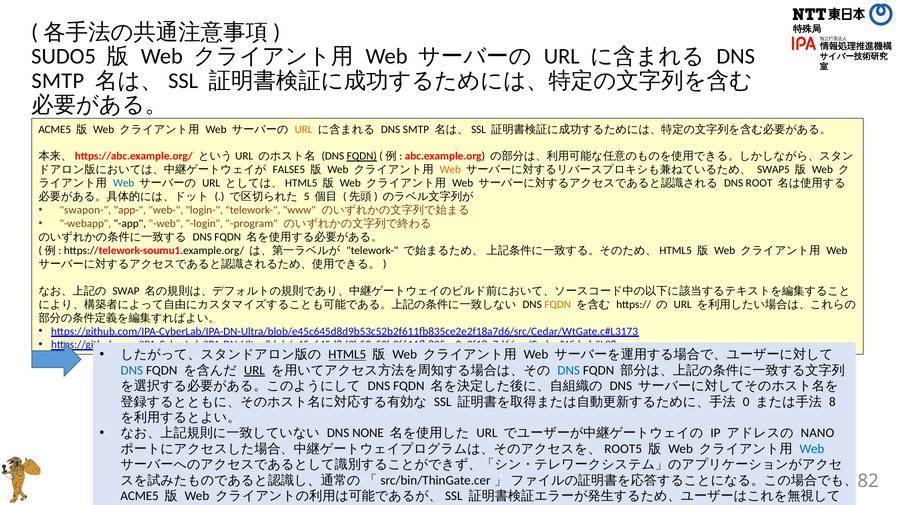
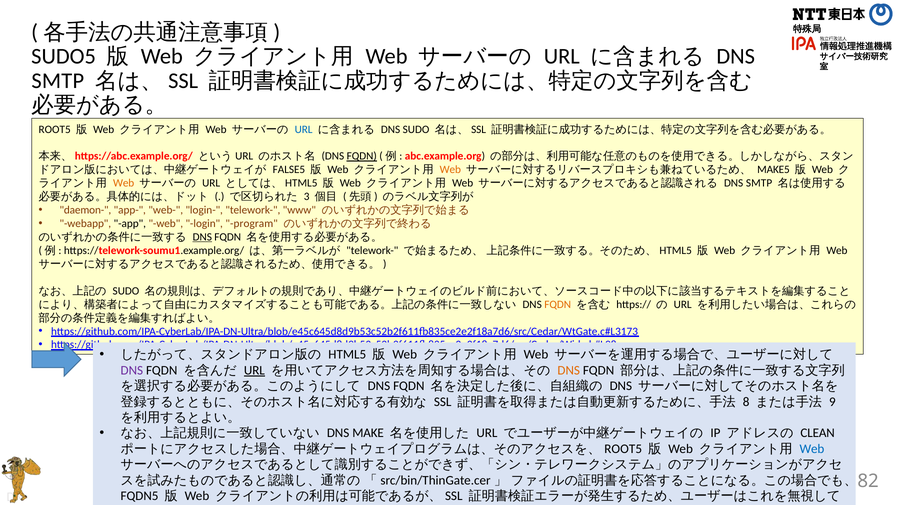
ACME5: ACME5 -> ROOT5 (55, 129)
URL colour: orange -> blue (304, 129)
SMTP: SMTP -> SUDO (416, 129)
SWAP5: SWAP5 -> MAKE5 (773, 170)
Web colour: blue -> orange (124, 183)
ROOT: ROOT -> SMTP (759, 183)
5: 5 -> 3 (307, 196)
swapon-: swapon- -> daemon- (85, 210)
DNS underline: none -> present (202, 237)
SWAP: SWAP -> SUDO (126, 291)
HTML5 underline: present -> none (347, 354)
DNS colour: blue -> purple (132, 370)
DNS colour: blue -> orange (569, 370)
0: 0 -> 8 (746, 401)
8: 8 -> 9 (832, 401)
NONE: NONE -> MAKE (368, 433)
NANO: NANO -> CLEAN (818, 433)
ACME5: ACME5 -> FQDN5 (140, 496)
